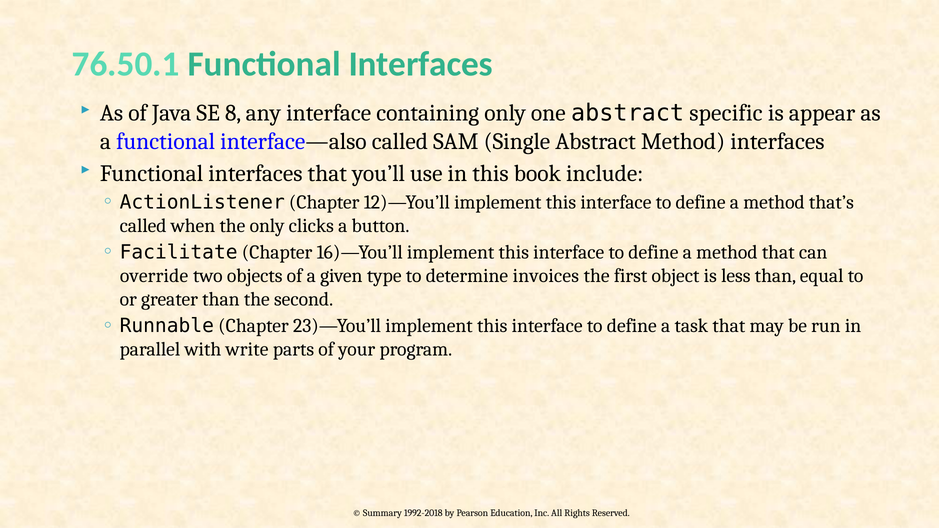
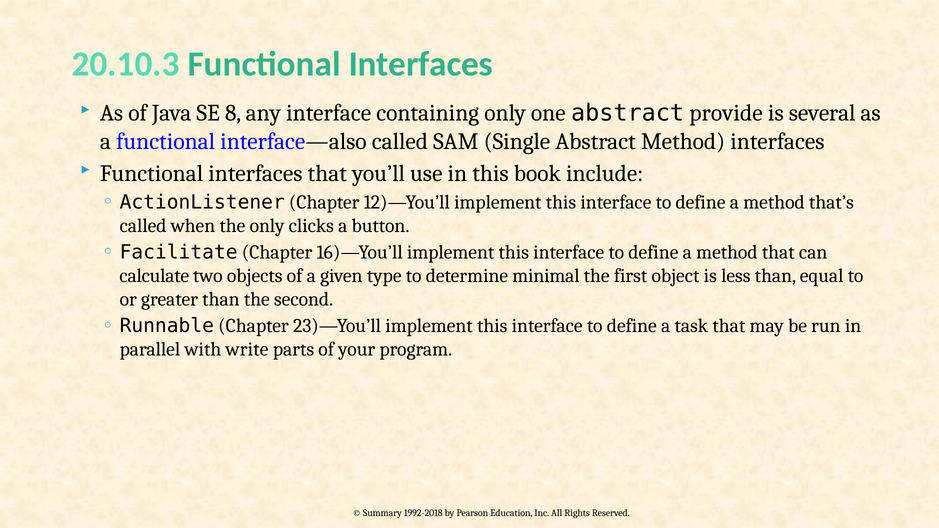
76.50.1: 76.50.1 -> 20.10.3 (126, 64)
specific: specific -> provide (726, 113)
appear: appear -> several (822, 113)
override: override -> calculate (154, 276)
invoices: invoices -> minimal (546, 276)
